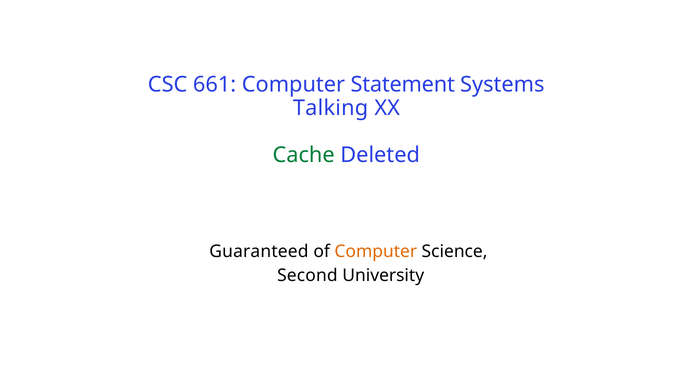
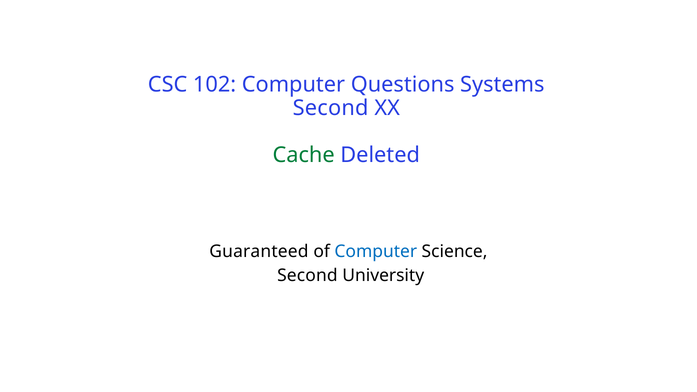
661: 661 -> 102 (215, 84)
Statement: Statement -> Questions (403, 84)
Talking: Talking -> Second (331, 108)
Computer colour: orange -> blue (376, 251)
